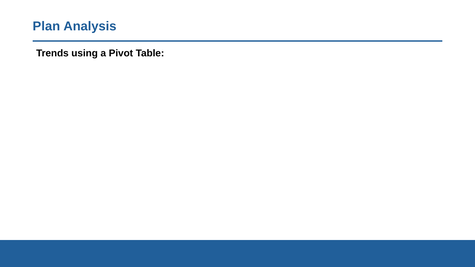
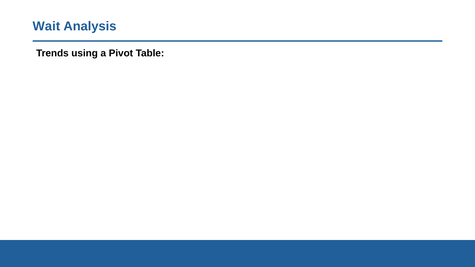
Plan: Plan -> Wait (46, 26)
